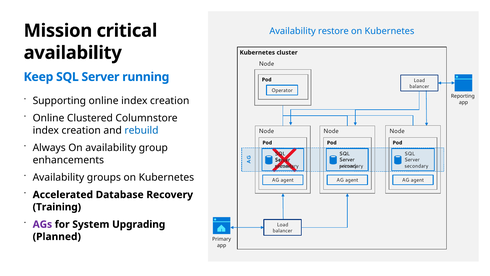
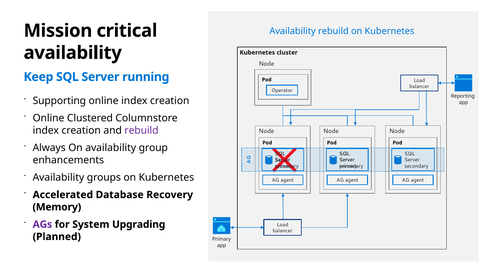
Availability restore: restore -> rebuild (333, 31)
rebuild colour: blue -> purple (141, 130)
Training: Training -> Memory (57, 207)
